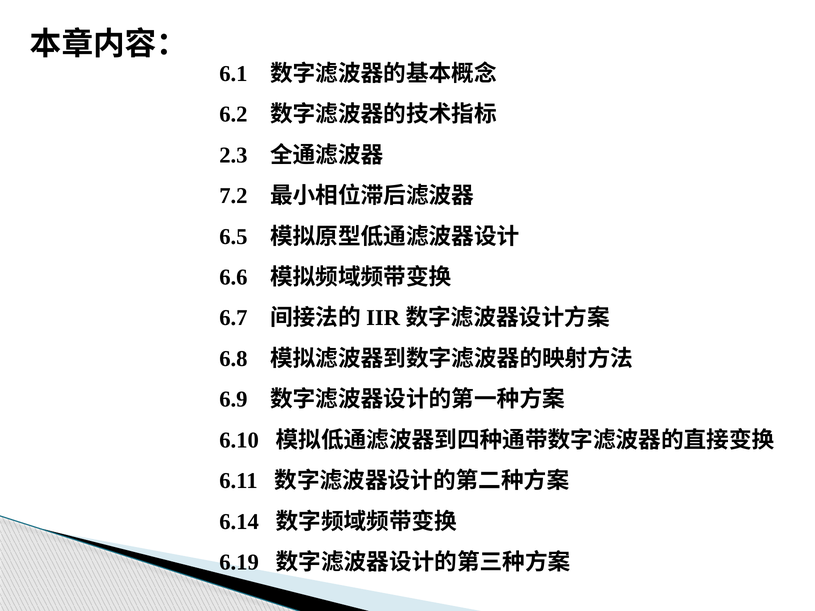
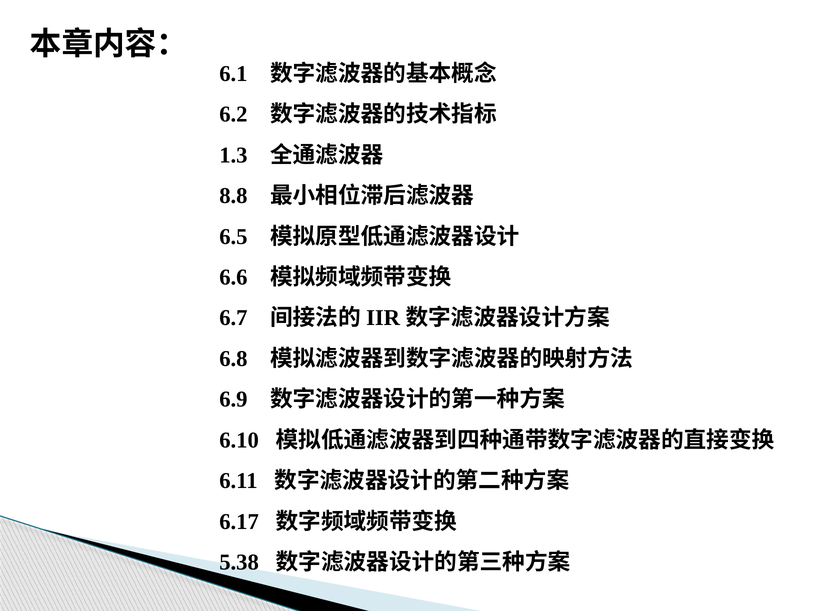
2.3: 2.3 -> 1.3 (233, 155)
7.2: 7.2 -> 8.8 (233, 196)
6.14: 6.14 -> 6.17 (239, 522)
6.19: 6.19 -> 5.38 (239, 563)
